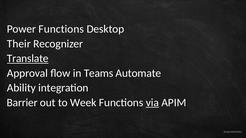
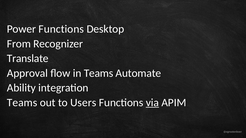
Their: Their -> From (19, 44)
Translate underline: present -> none (28, 59)
Barrier: Barrier -> Teams (22, 103)
Week: Week -> Users (83, 103)
